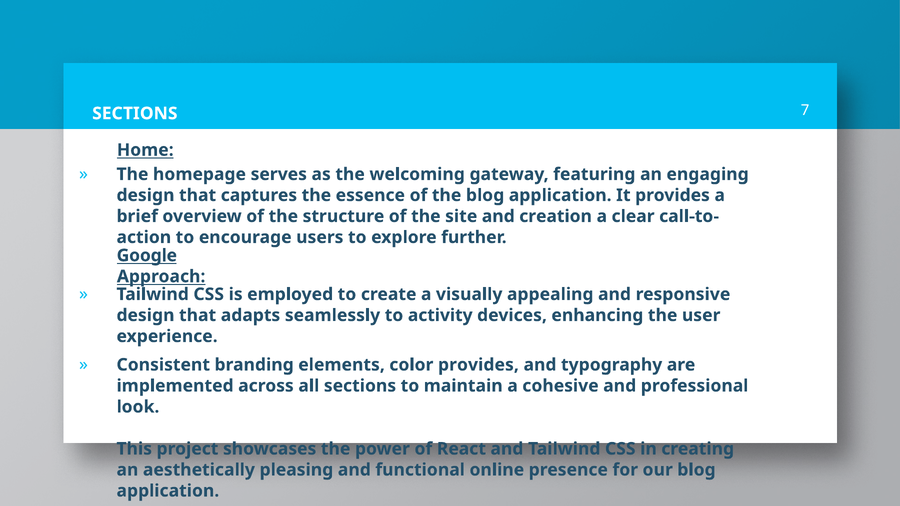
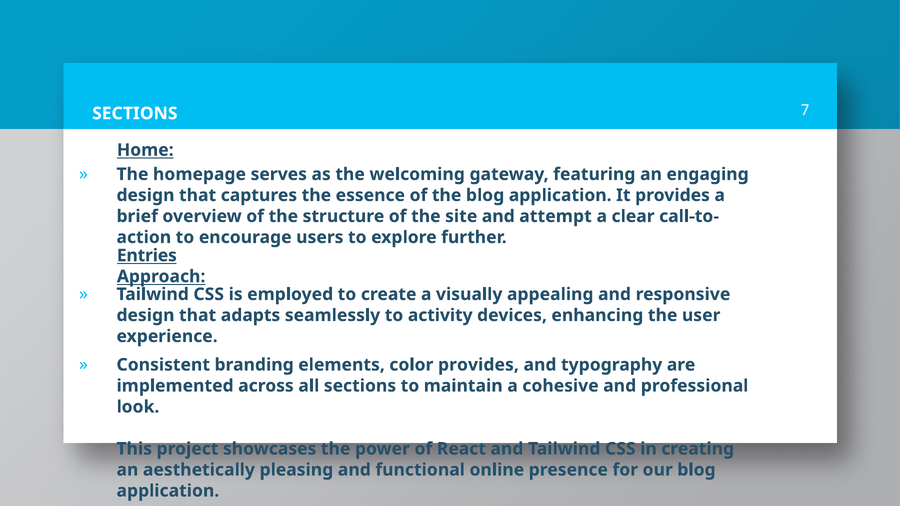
creation: creation -> attempt (556, 216)
Google: Google -> Entries (147, 256)
